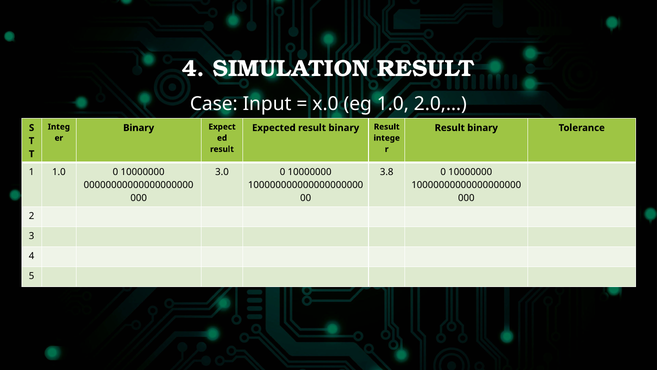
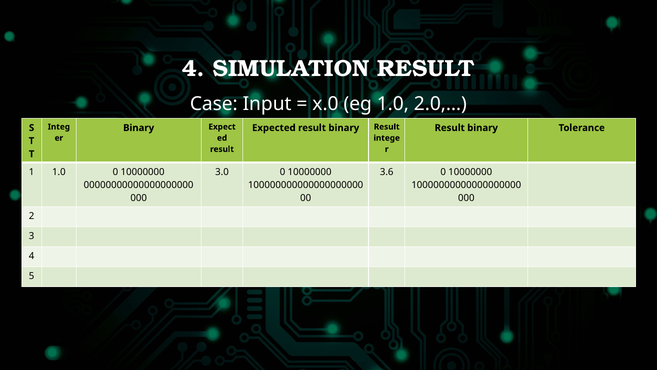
3.8: 3.8 -> 3.6 (387, 172)
